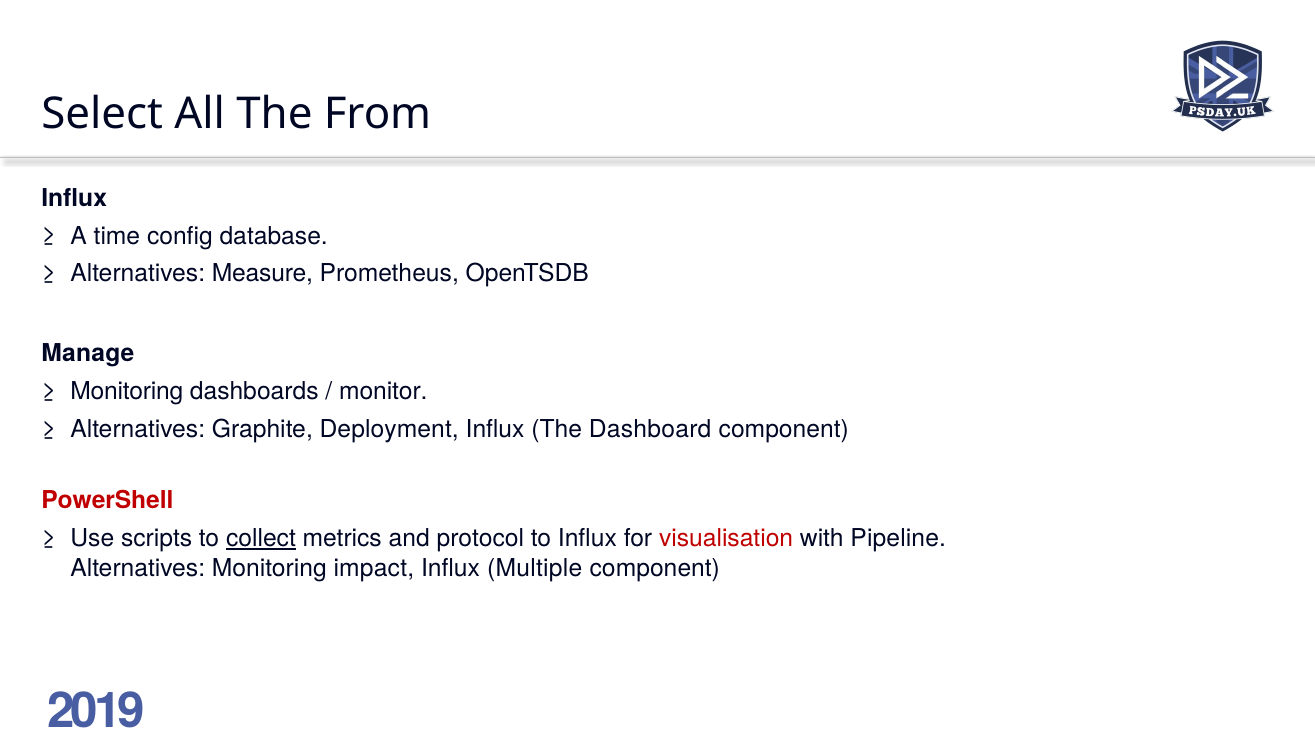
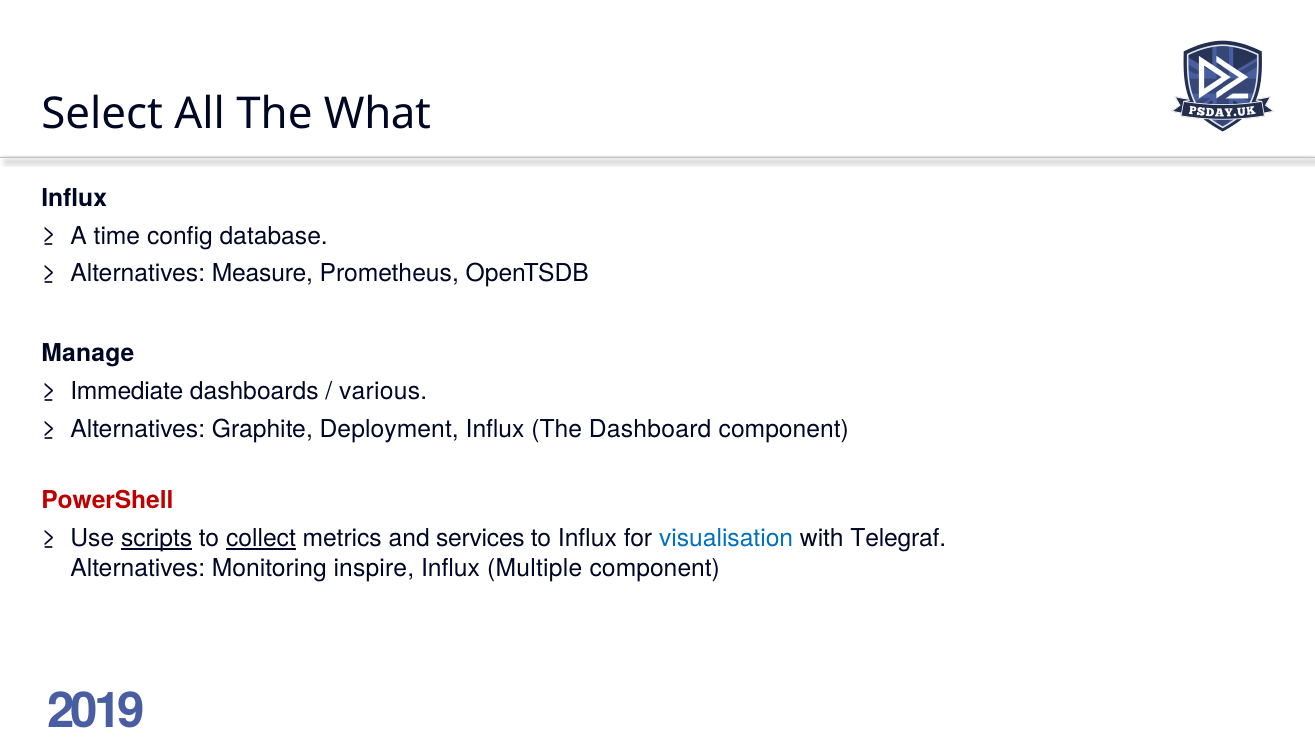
From: From -> What (377, 114)
Monitoring: Monitoring -> Immediate (127, 391)
monitor: monitor -> various (383, 391)
scripts underline: none -> present (157, 538)
protocol: protocol -> services (480, 538)
visualisation colour: red -> blue (726, 538)
Pipeline: Pipeline -> Telegraf (898, 538)
impact: impact -> inspire (374, 568)
